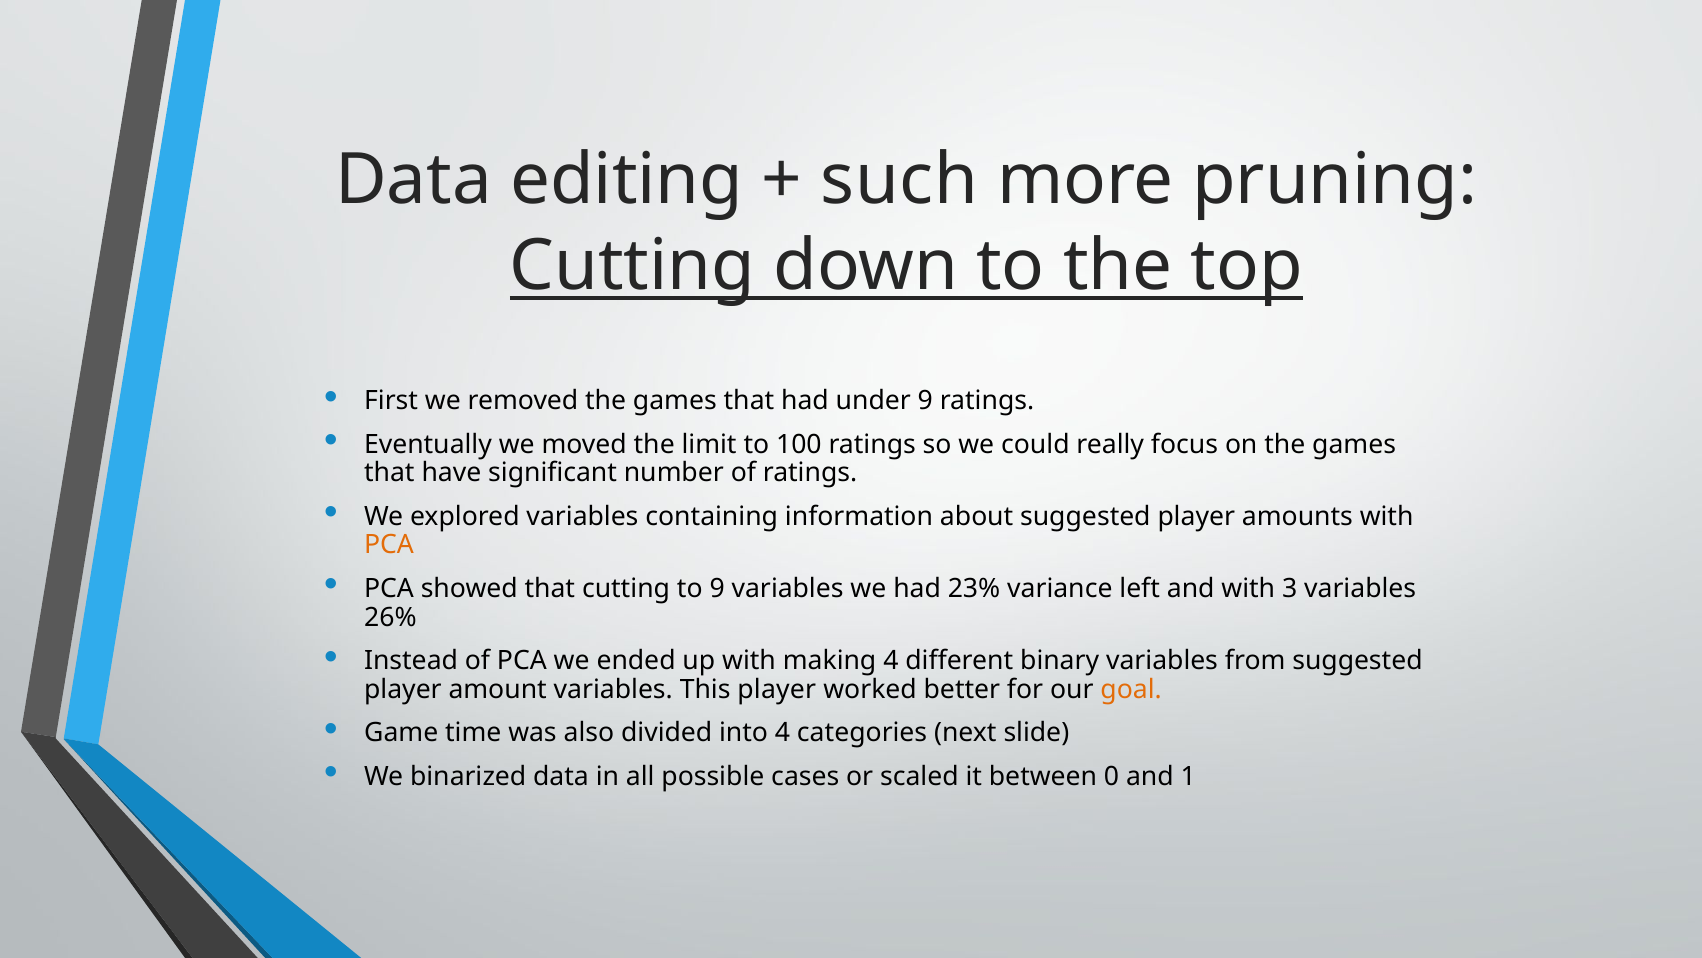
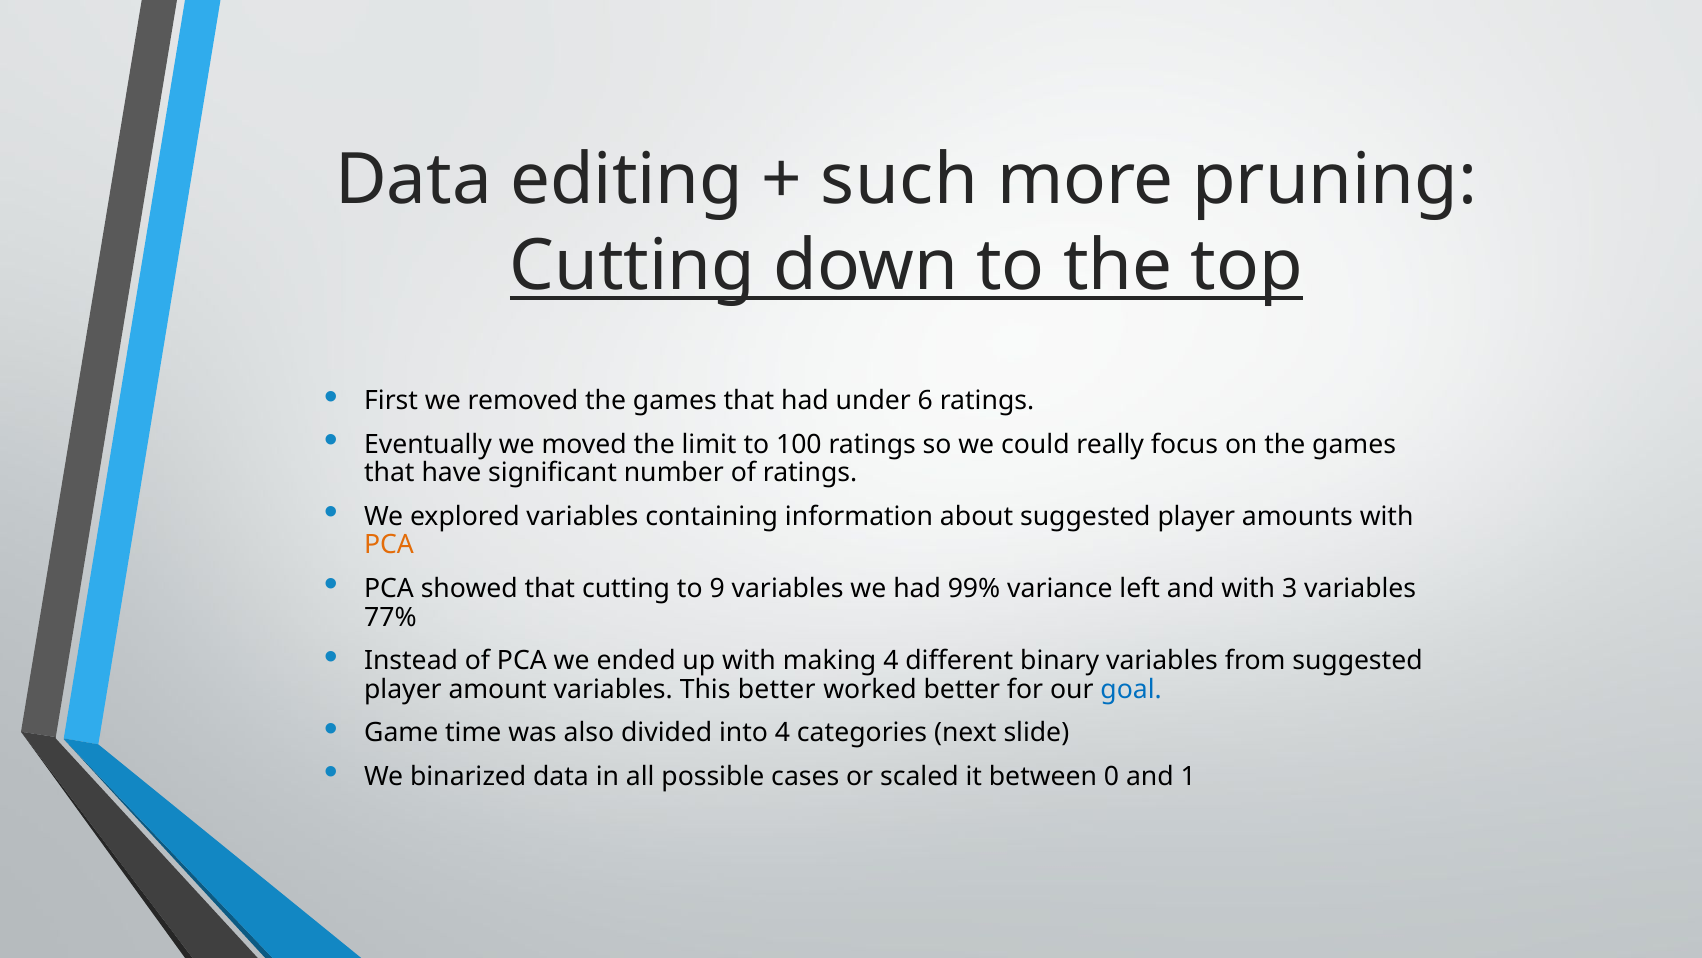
under 9: 9 -> 6 (925, 401)
23%: 23% -> 99% (974, 588)
26%: 26% -> 77% (390, 617)
This player: player -> better (777, 689)
goal colour: orange -> blue (1131, 689)
